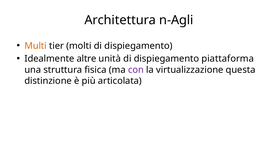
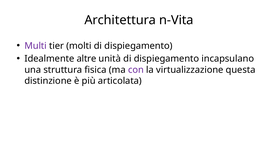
n-Agli: n-Agli -> n-Vita (176, 20)
Multi colour: orange -> purple (36, 46)
piattaforma: piattaforma -> incapsulano (228, 59)
